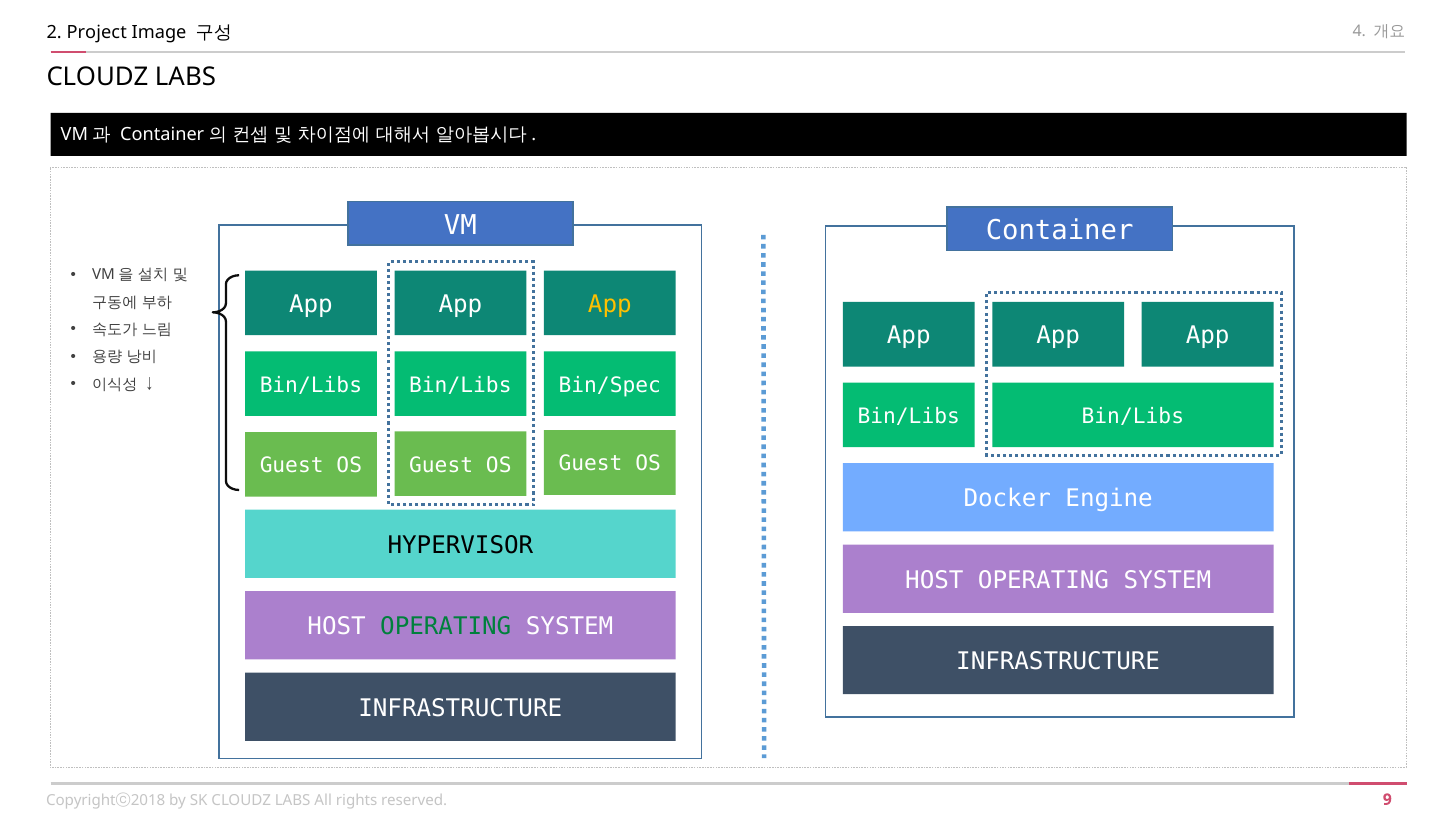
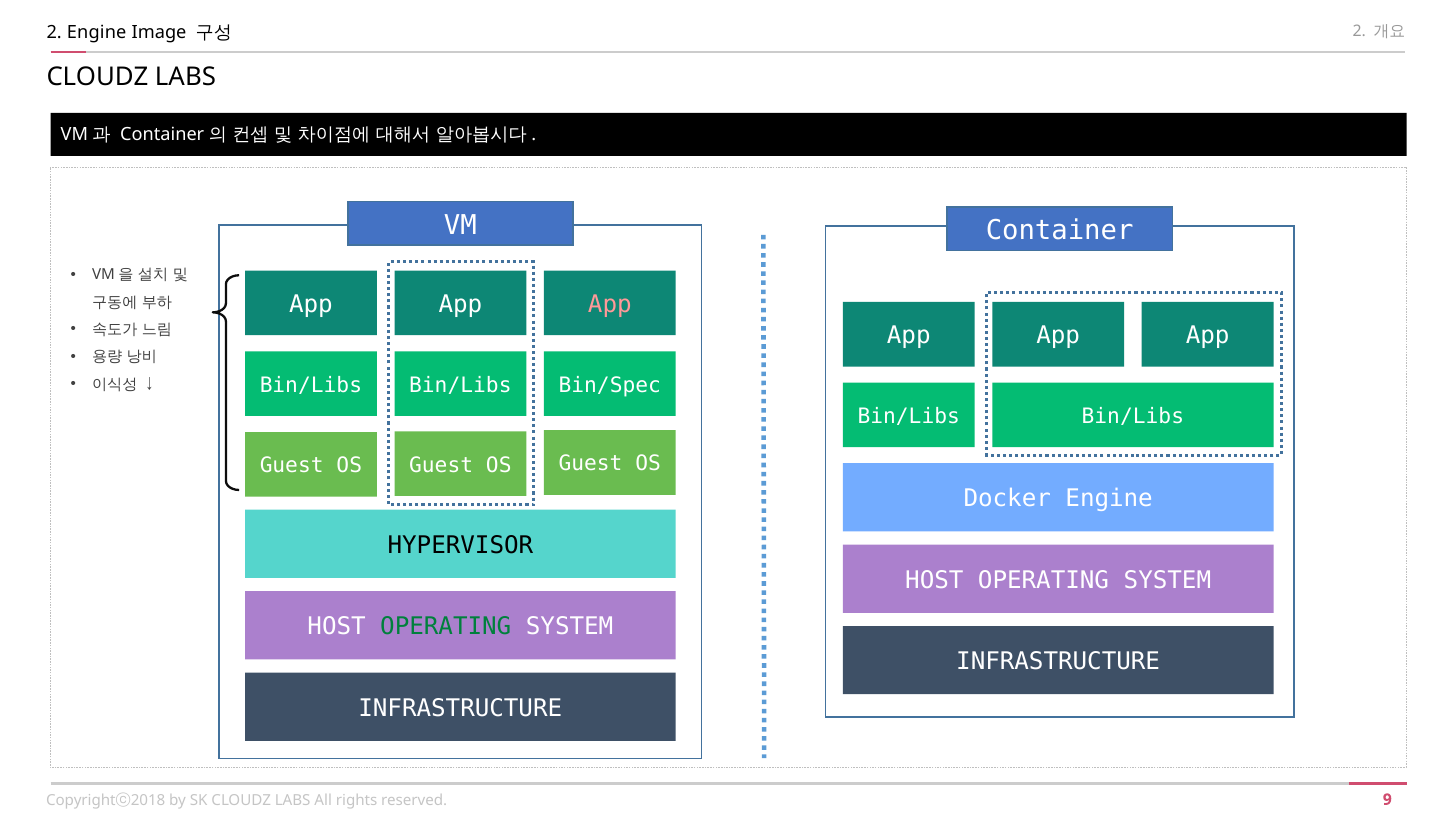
2 Project: Project -> Engine (97, 32)
4: 4 -> 2 (1359, 31)
App colour: yellow -> pink (610, 305)
